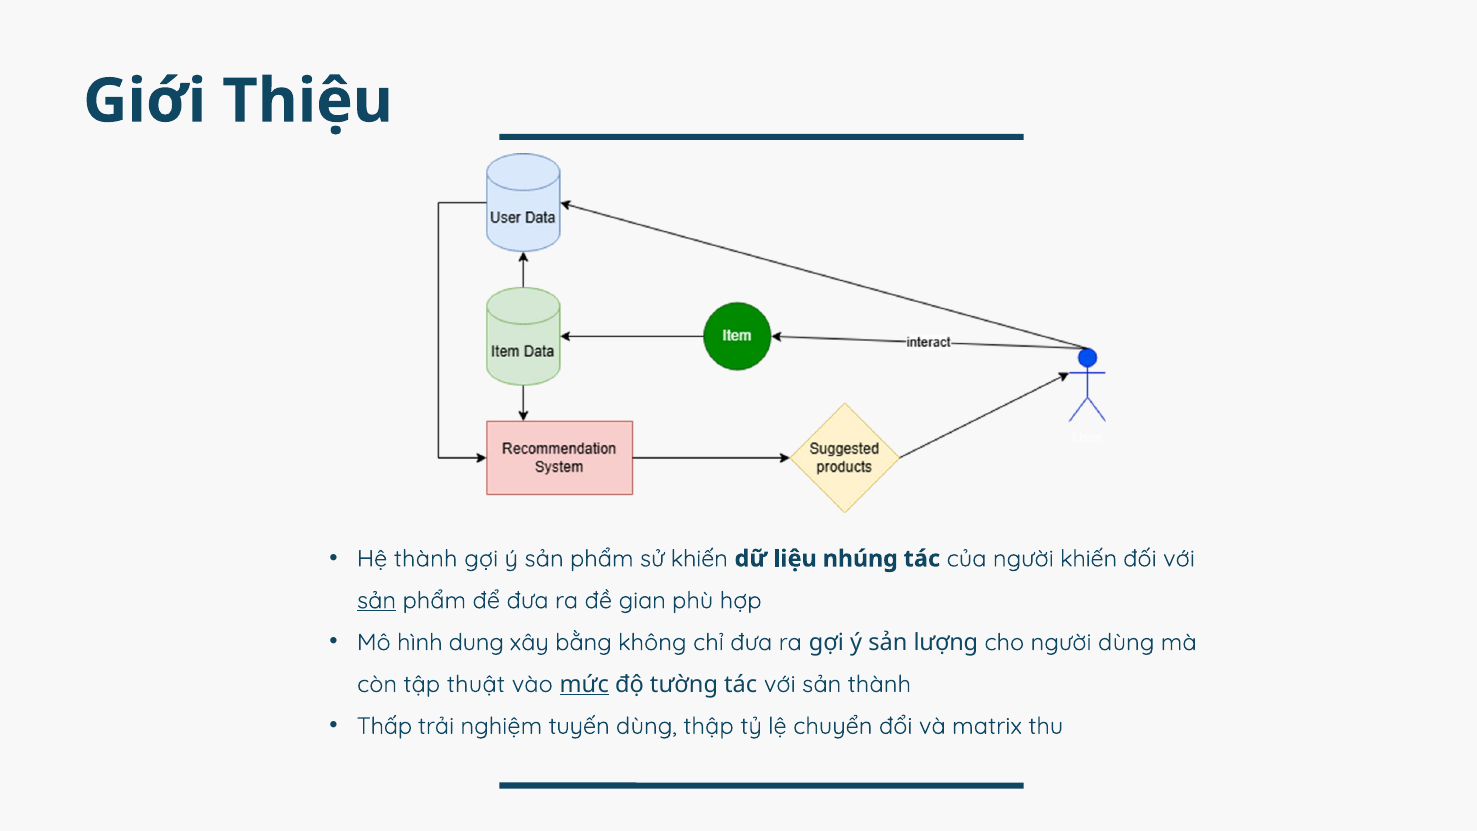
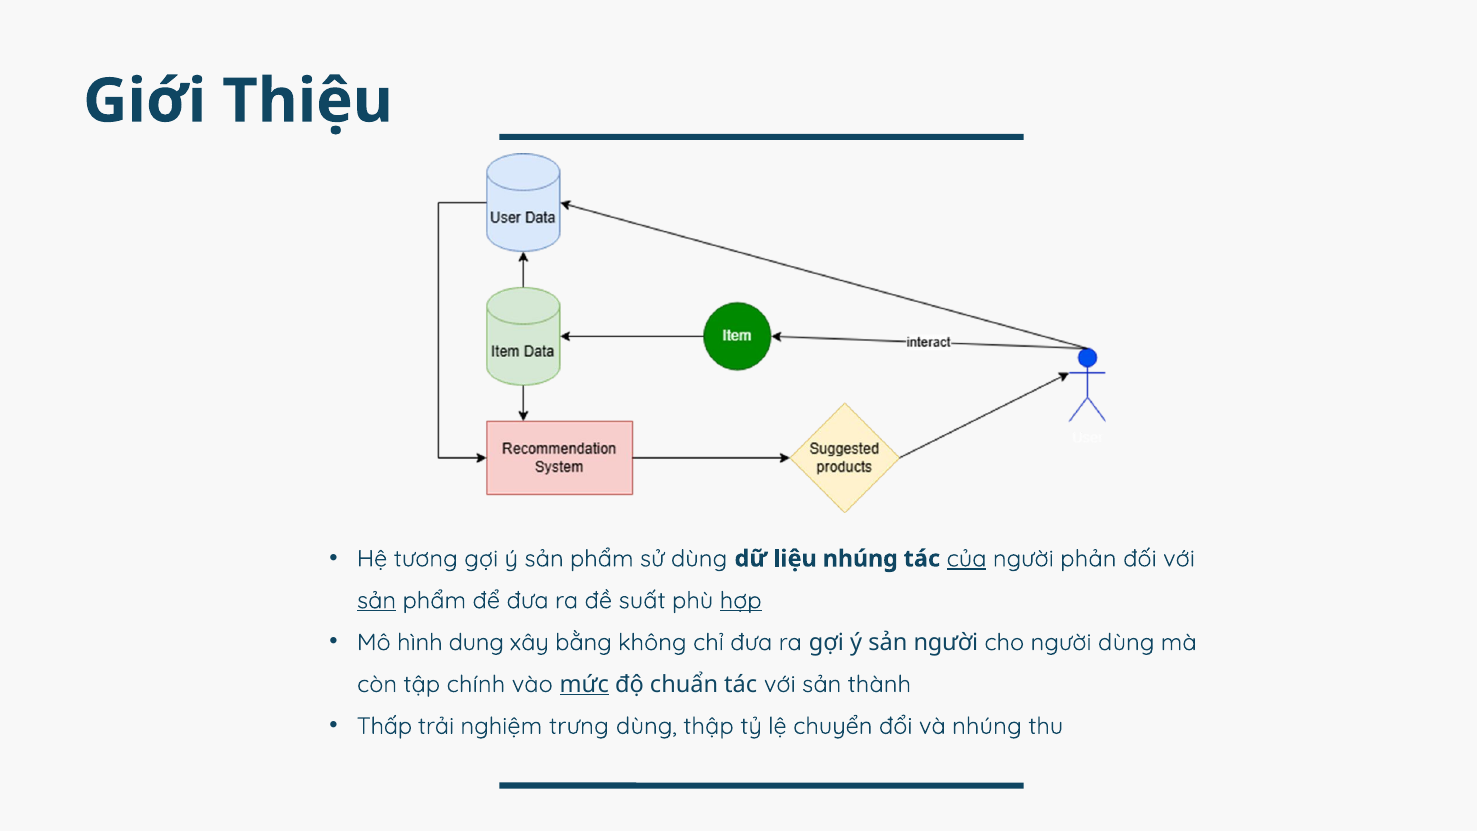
Hệ thành: thành -> tương (426, 559)
sử khiến: khiến -> dùng (699, 559)
của underline: none -> present (967, 559)
người khiến: khiến -> phản (1088, 559)
gian: gian -> suất (642, 600)
hợp underline: none -> present (741, 600)
sản lượng: lượng -> người (946, 642)
thuật: thuật -> chính (476, 684)
tường: tường -> chuẩn (684, 684)
tuyến: tuyến -> trưng (579, 726)
và matrix: matrix -> nhúng (987, 726)
